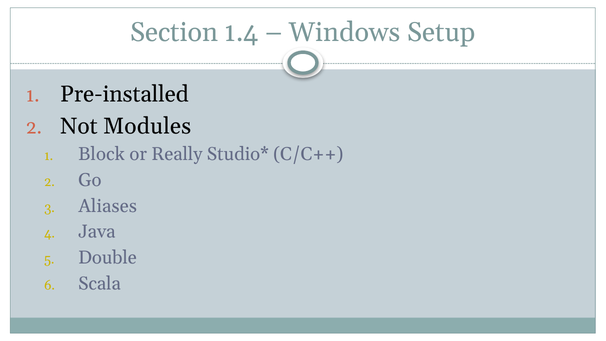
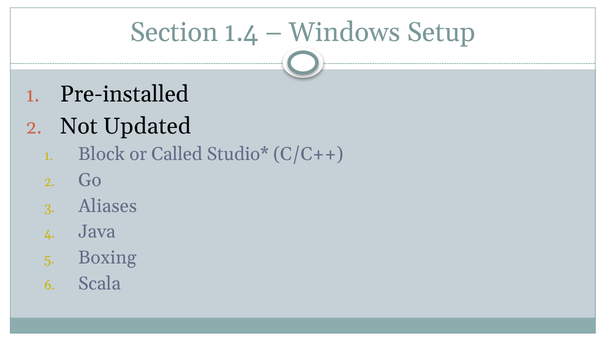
Modules: Modules -> Updated (147, 126)
Really: Really -> Called (177, 154)
Double: Double -> Boxing (107, 258)
